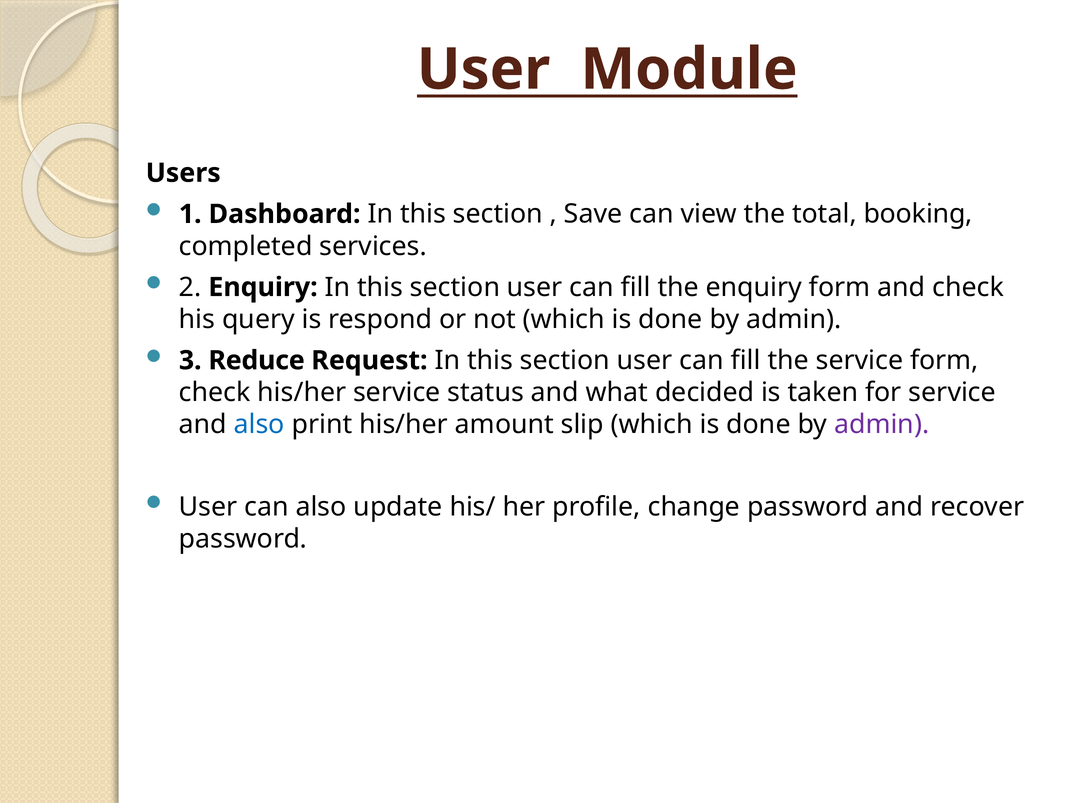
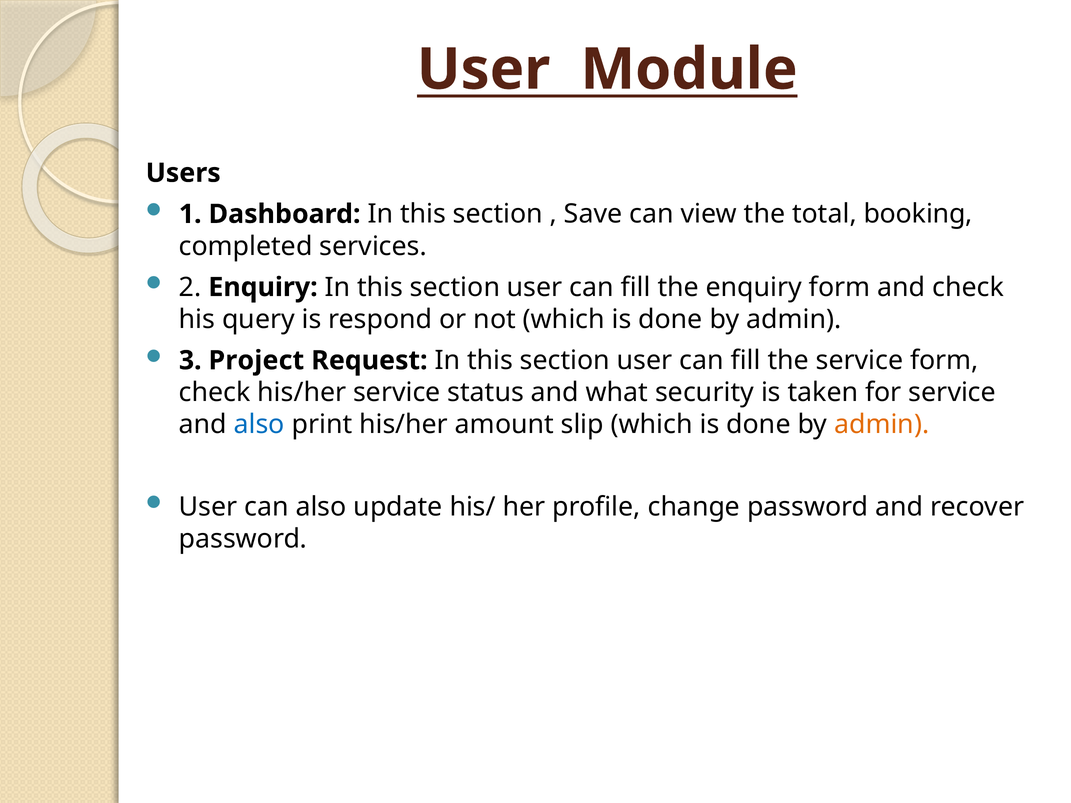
Reduce: Reduce -> Project (256, 361)
decided: decided -> security (705, 393)
admin colour: purple -> orange (882, 425)
